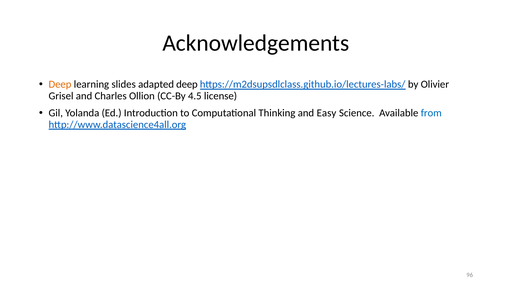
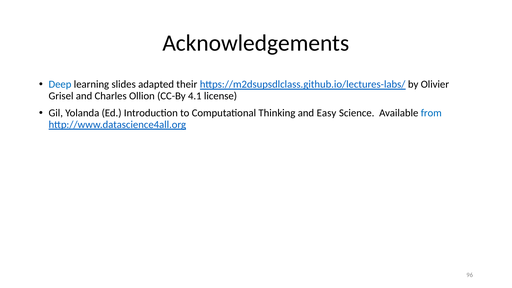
Deep colour: orange -> blue (60, 84)
adapted deep: deep -> their (187, 84)
4.5: 4.5 -> 4.1 (195, 96)
